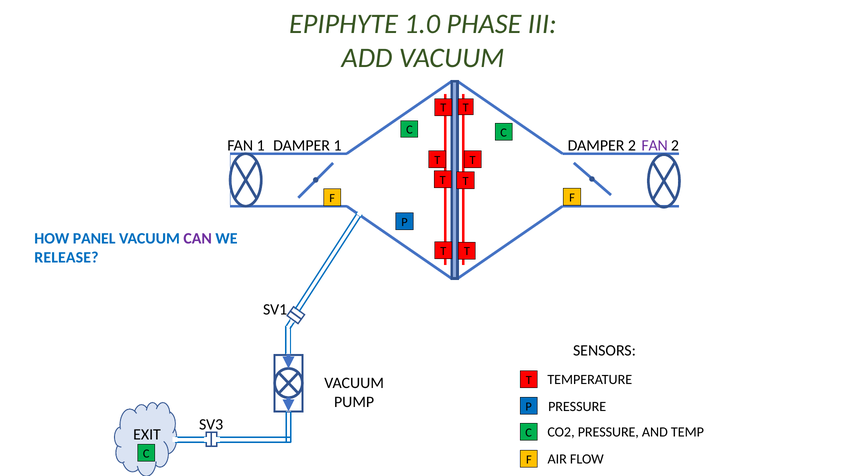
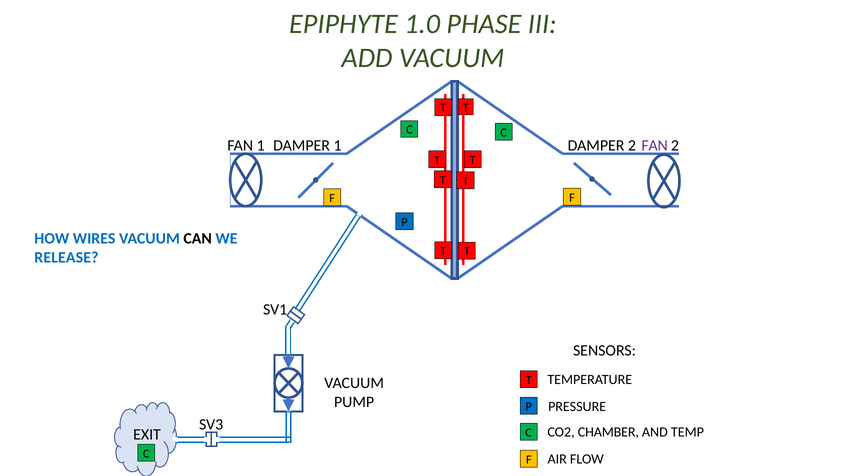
PANEL: PANEL -> WIRES (94, 238)
CAN colour: purple -> black (198, 238)
CO2 PRESSURE: PRESSURE -> CHAMBER (608, 432)
